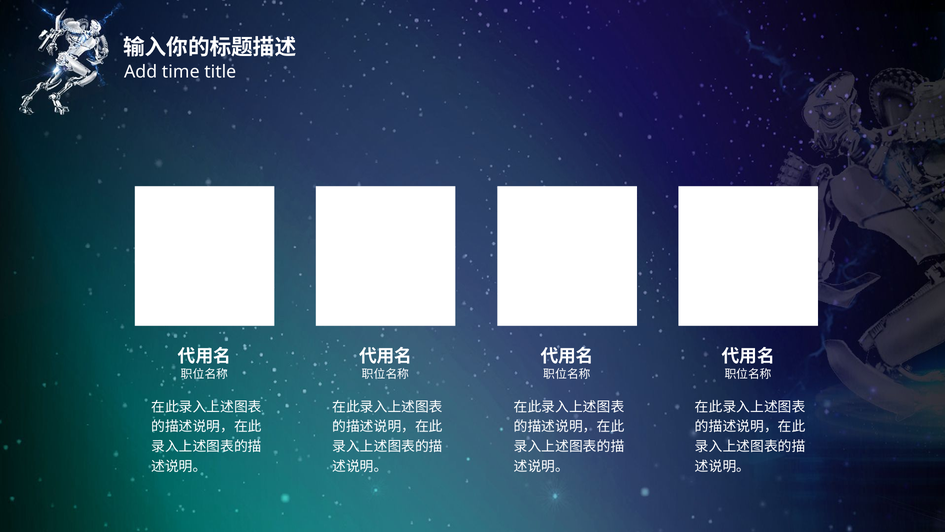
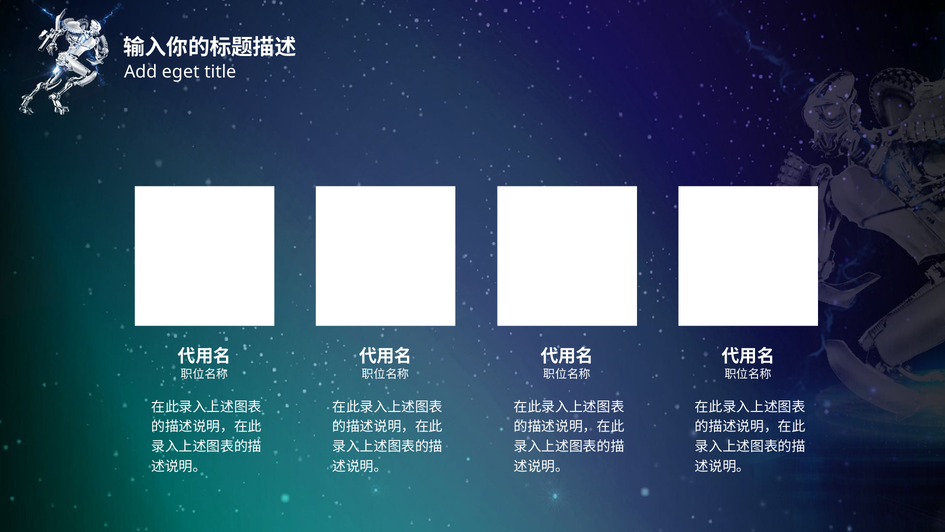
time: time -> eget (181, 72)
